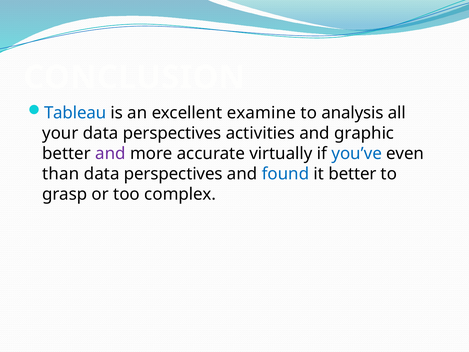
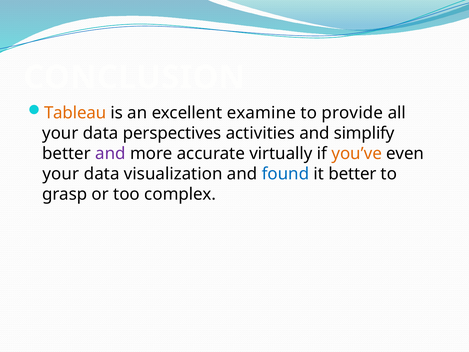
Tableau colour: blue -> orange (75, 113)
analysis: analysis -> provide (352, 113)
graphic: graphic -> simplify (364, 133)
you’ve colour: blue -> orange (357, 154)
than: than -> your (61, 174)
perspectives: perspectives -> visualization (173, 174)
